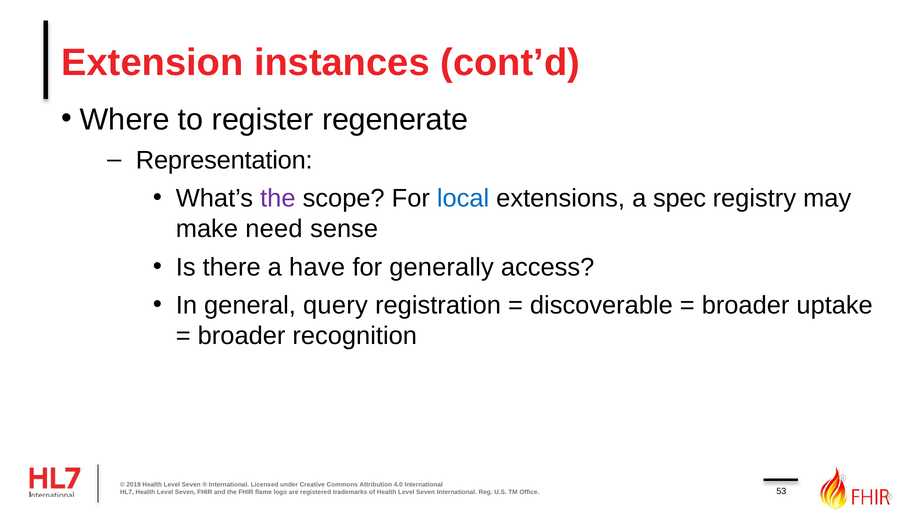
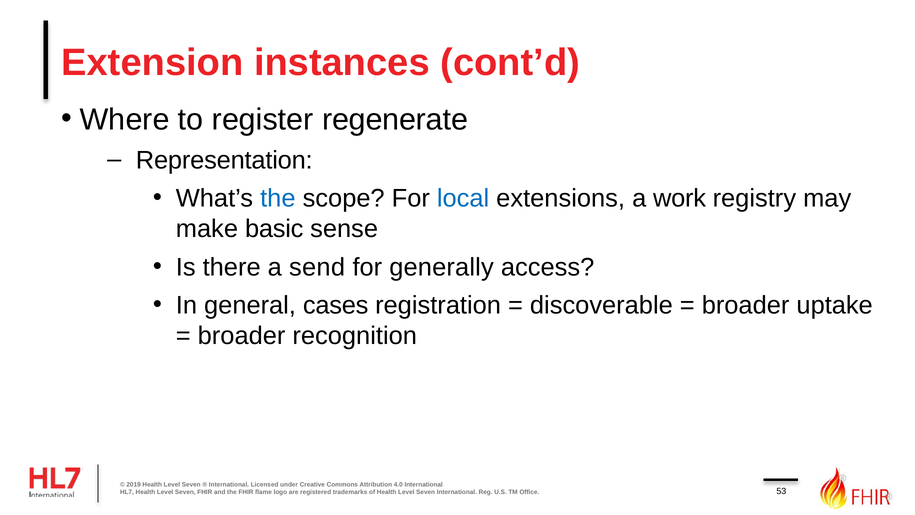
the colour: purple -> blue (278, 198)
spec: spec -> work (680, 198)
need: need -> basic (274, 229)
have: have -> send (317, 267)
query: query -> cases (336, 305)
